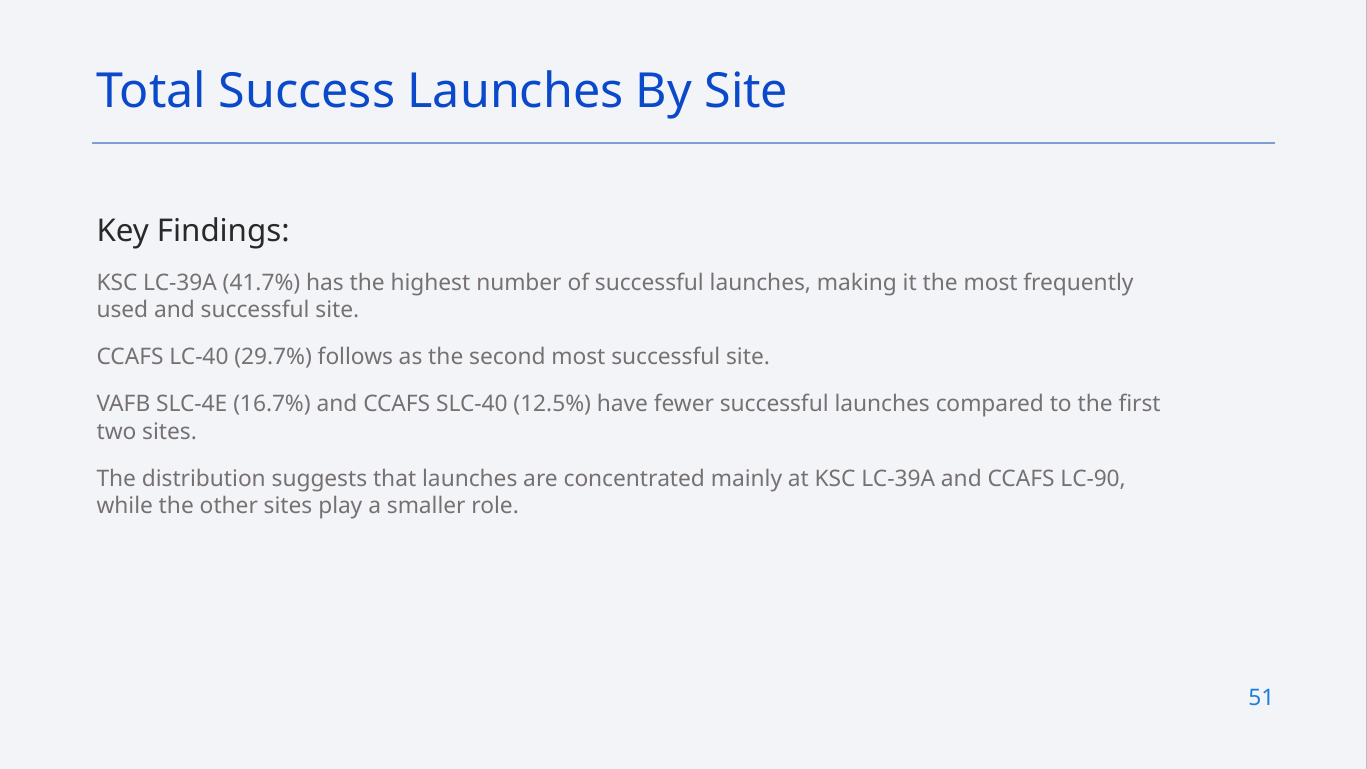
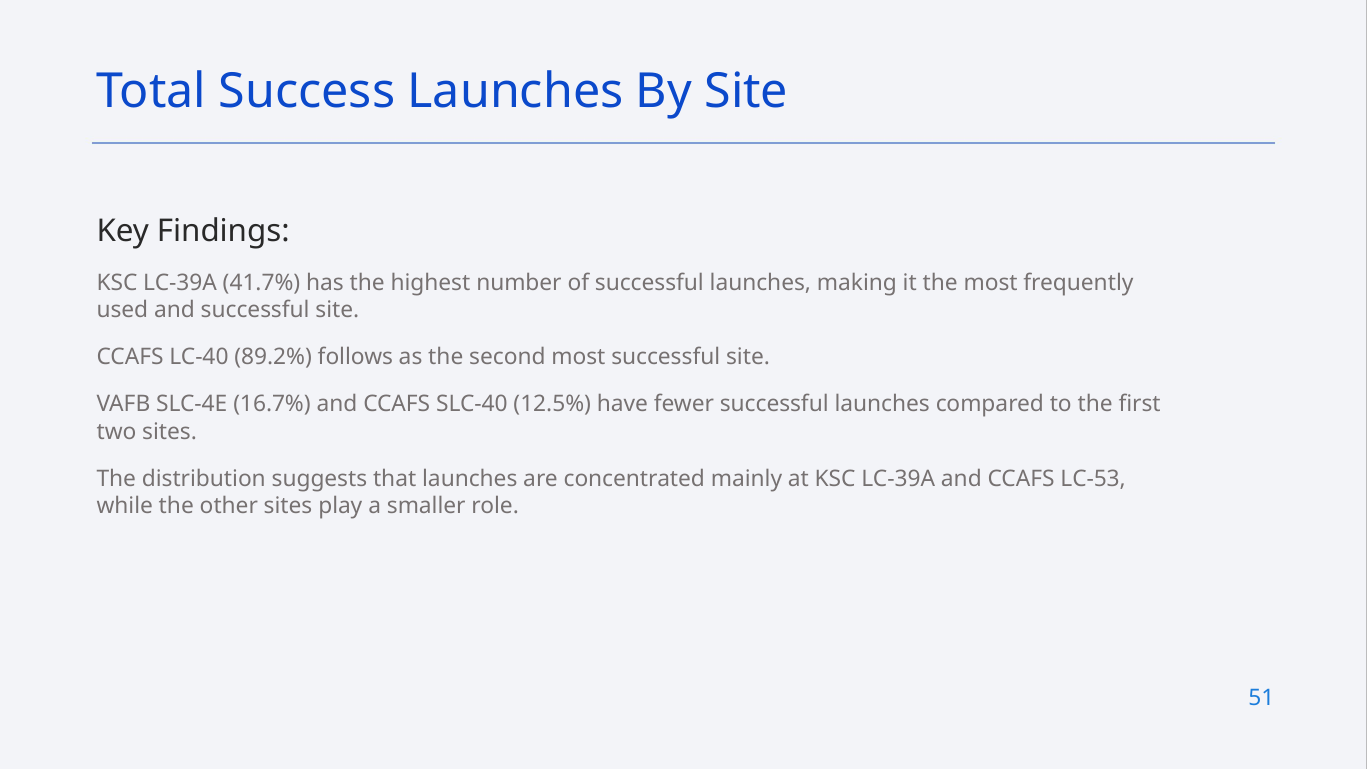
29.7%: 29.7% -> 89.2% (273, 357)
LC-90: LC-90 -> LC-53 (1093, 479)
